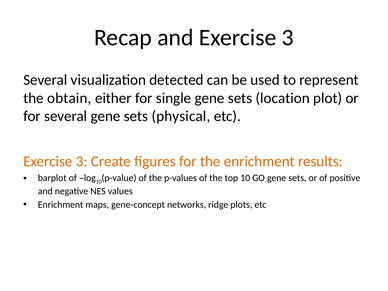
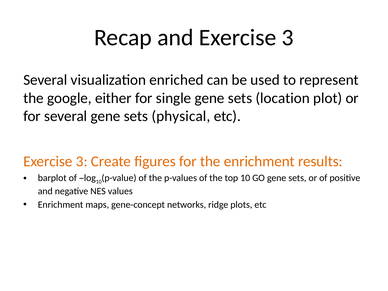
detected: detected -> enriched (176, 80)
obtain: obtain -> google (69, 98)
